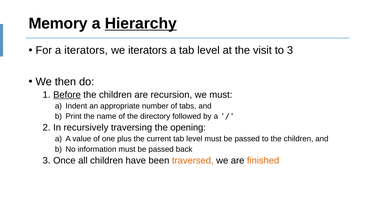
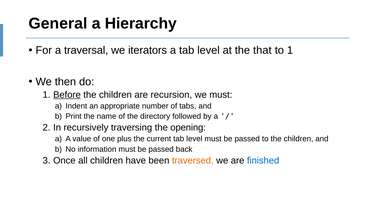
Memory: Memory -> General (58, 23)
Hierarchy underline: present -> none (141, 23)
a iterators: iterators -> traversal (86, 50)
visit: visit -> that (262, 50)
to 3: 3 -> 1 (290, 50)
finished colour: orange -> blue (263, 160)
